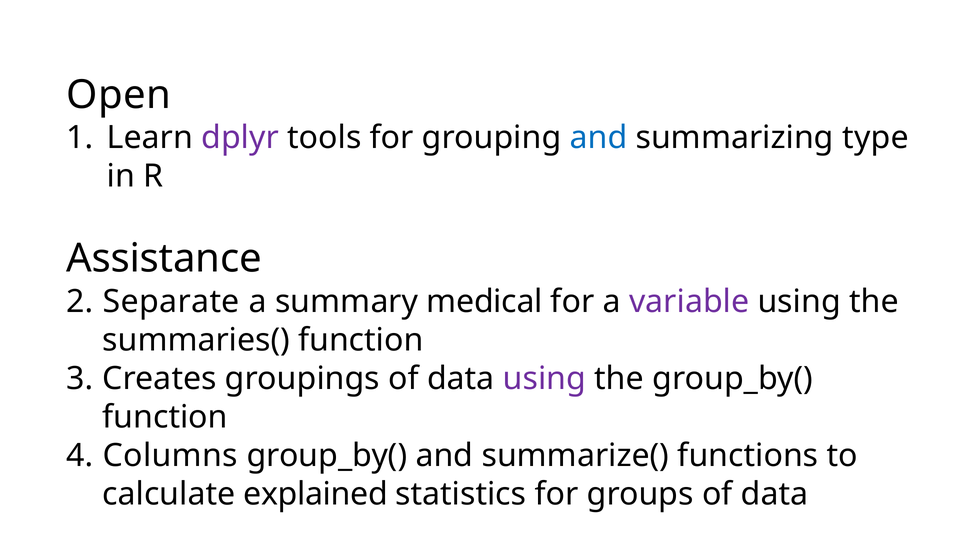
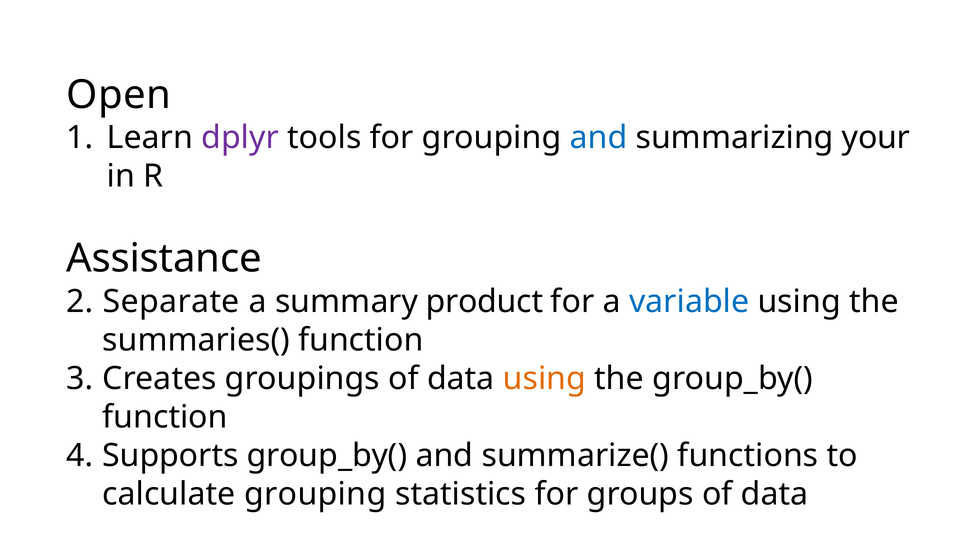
type: type -> your (876, 138)
medical: medical -> product (485, 302)
variable colour: purple -> blue (689, 302)
using colour: purple -> orange (544, 379)
Columns: Columns -> Supports (170, 456)
calculate explained: explained -> grouping (315, 494)
